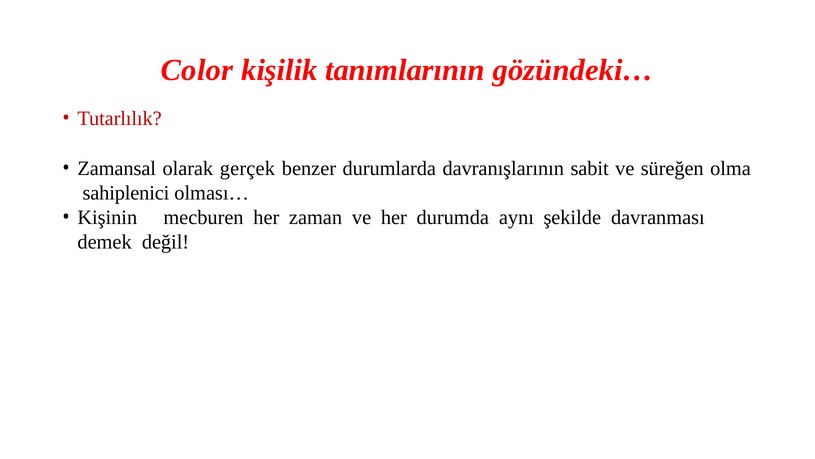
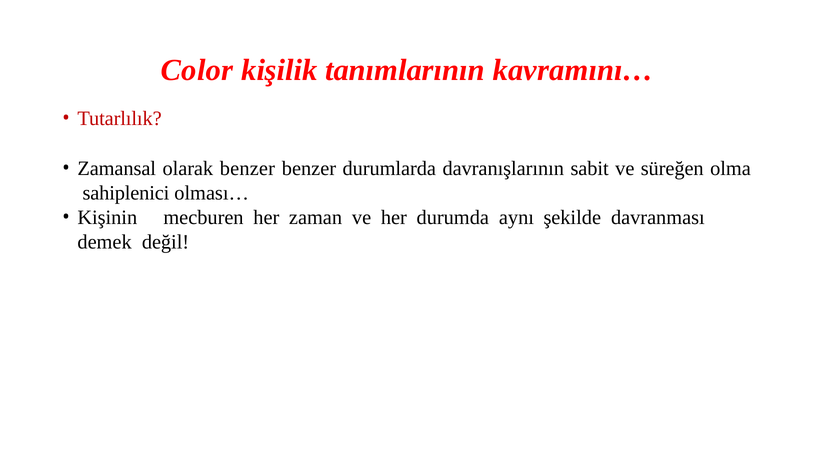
gözündeki…: gözündeki… -> kavramını… (573, 70)
olarak gerçek: gerçek -> benzer (247, 168)
